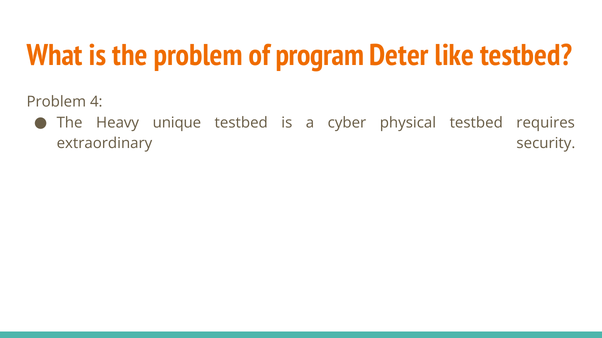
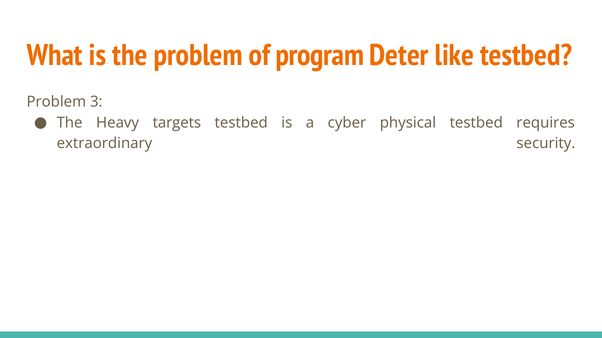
4: 4 -> 3 (96, 102)
unique: unique -> targets (177, 123)
